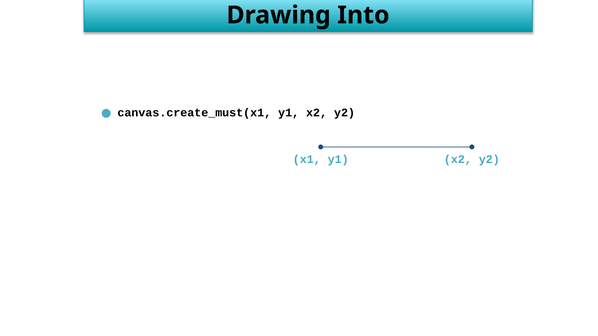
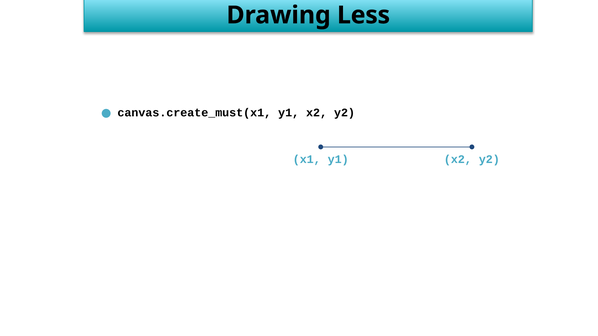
Into: Into -> Less (364, 15)
